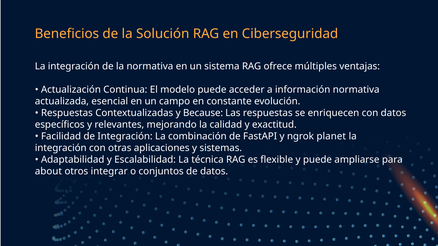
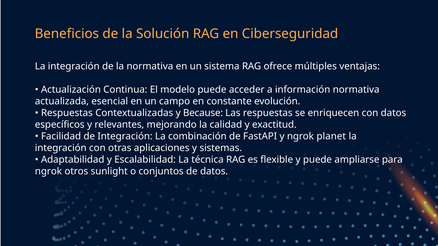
about: about -> ngrok (48, 171)
integrar: integrar -> sunlight (109, 171)
